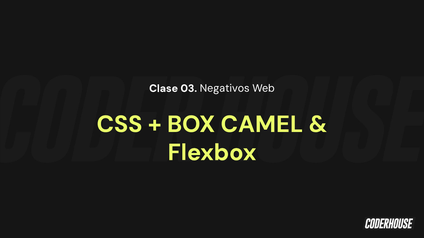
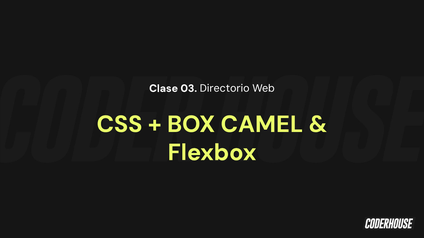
Negativos: Negativos -> Directorio (225, 89)
